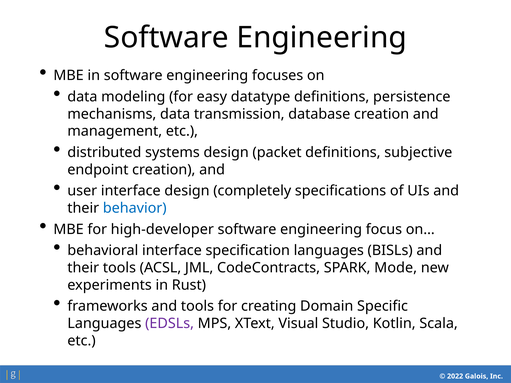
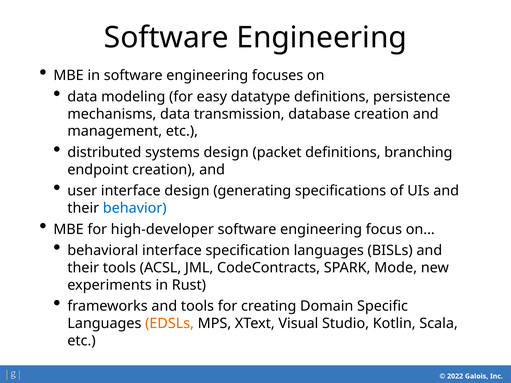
subjective: subjective -> branching (418, 153)
completely: completely -> generating (252, 191)
EDSLs colour: purple -> orange (170, 324)
